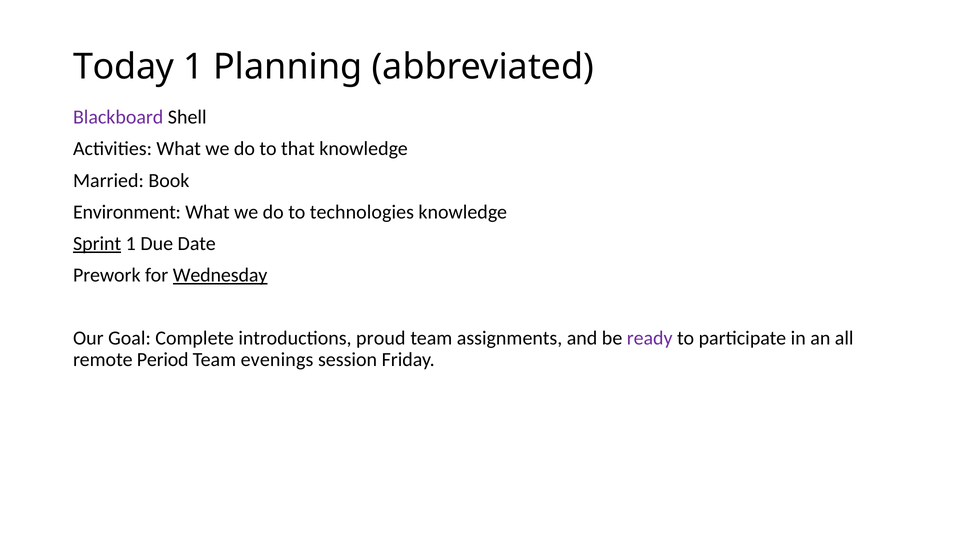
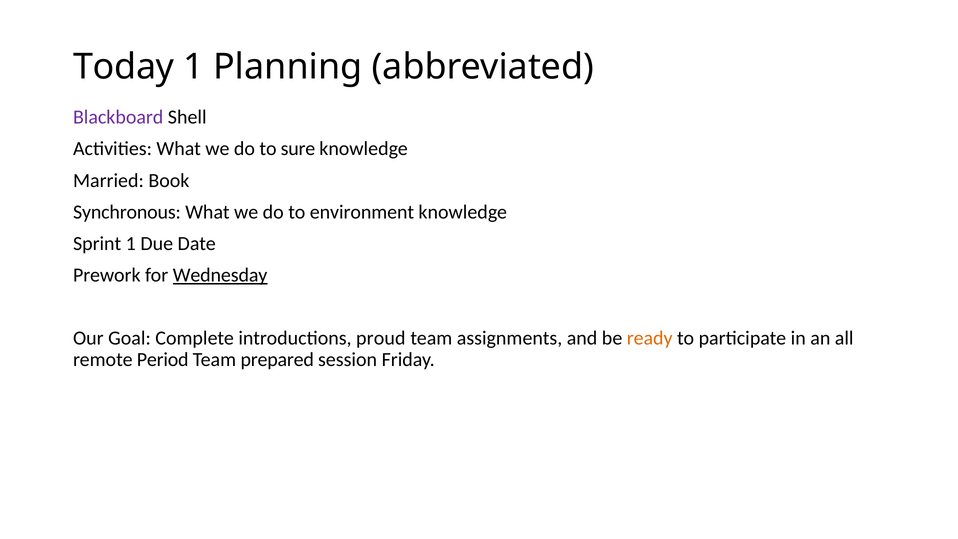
that: that -> sure (298, 149)
Environment: Environment -> Synchronous (127, 212)
technologies: technologies -> environment (362, 212)
Sprint underline: present -> none (97, 244)
ready colour: purple -> orange (650, 338)
evenings: evenings -> prepared (277, 360)
